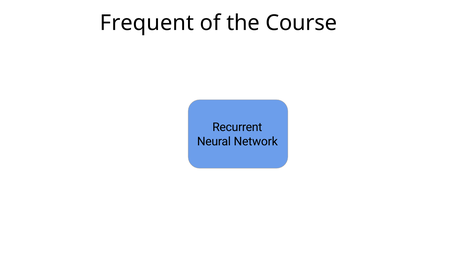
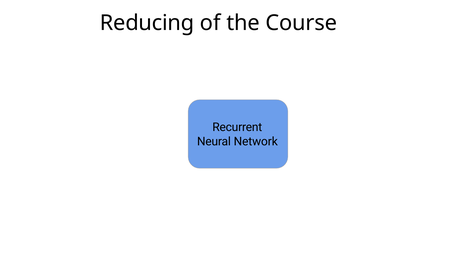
Frequent: Frequent -> Reducing (147, 23)
